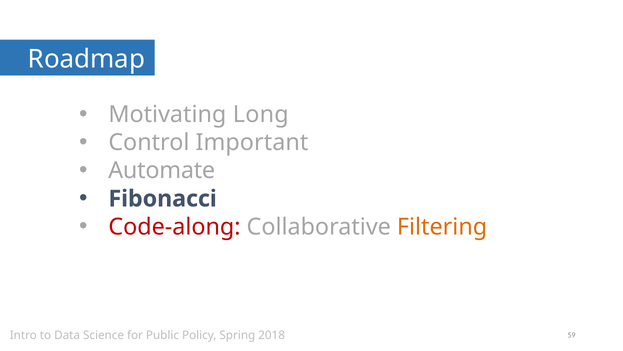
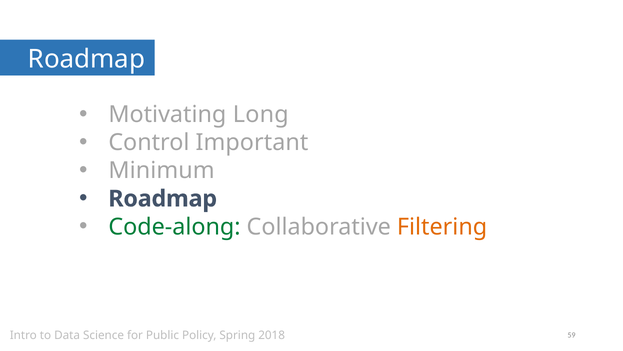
Automate: Automate -> Minimum (162, 170)
Fibonacci: Fibonacci -> Roadmap (163, 198)
Code-along colour: red -> green (174, 226)
